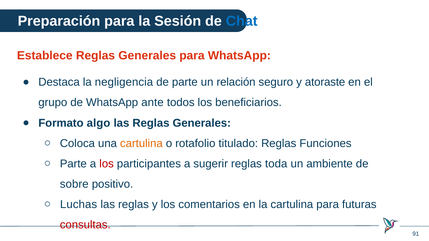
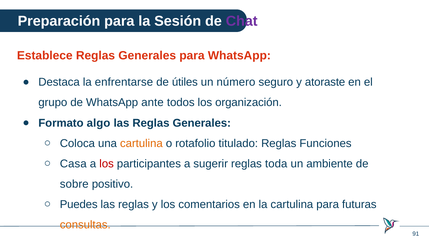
Chat colour: blue -> purple (242, 21)
negligencia: negligencia -> enfrentarse (124, 82)
de parte: parte -> útiles (185, 82)
relación: relación -> número (236, 82)
beneficiarios: beneficiarios -> organización (249, 103)
Parte: Parte -> Casa (73, 164)
Luchas: Luchas -> Puedes (79, 205)
consultas colour: red -> orange (85, 225)
